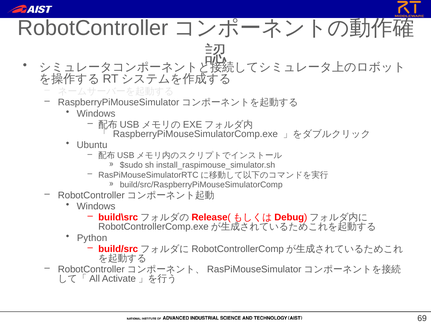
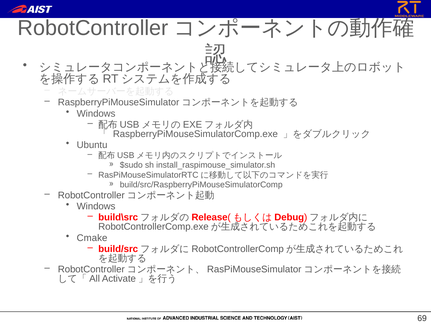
Python: Python -> Cmake (92, 237)
